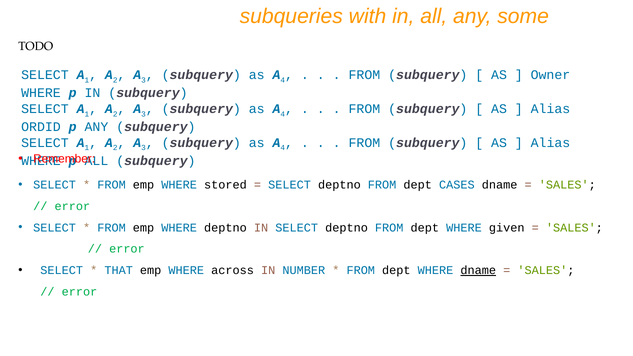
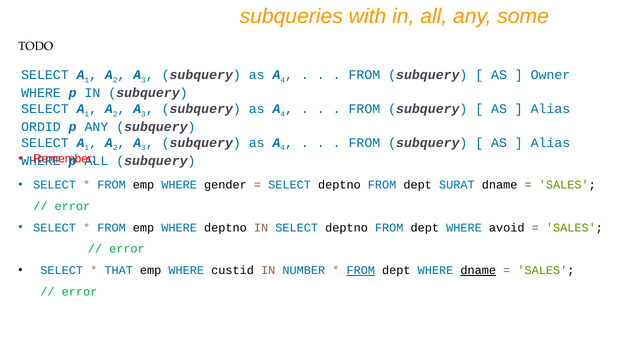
stored: stored -> gender (225, 185)
CASES: CASES -> SURAT (457, 185)
given: given -> avoid (507, 228)
across: across -> custid (233, 270)
FROM underline: none -> present (361, 270)
